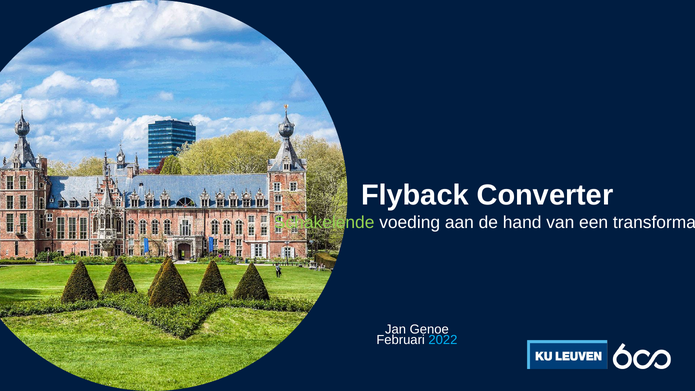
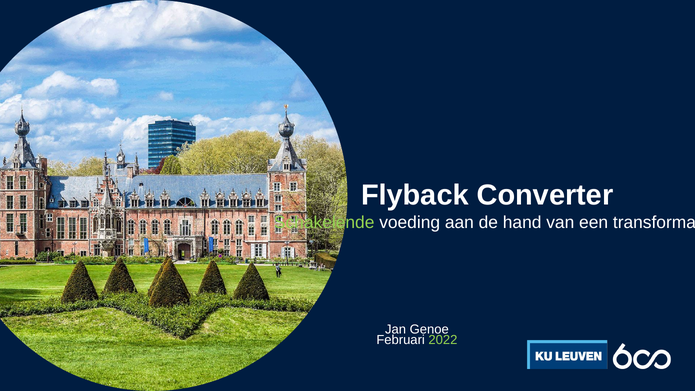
2022 colour: light blue -> light green (443, 340)
